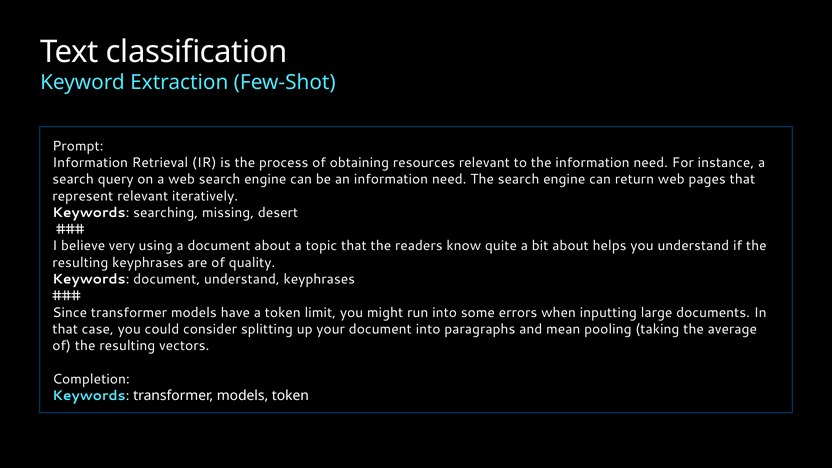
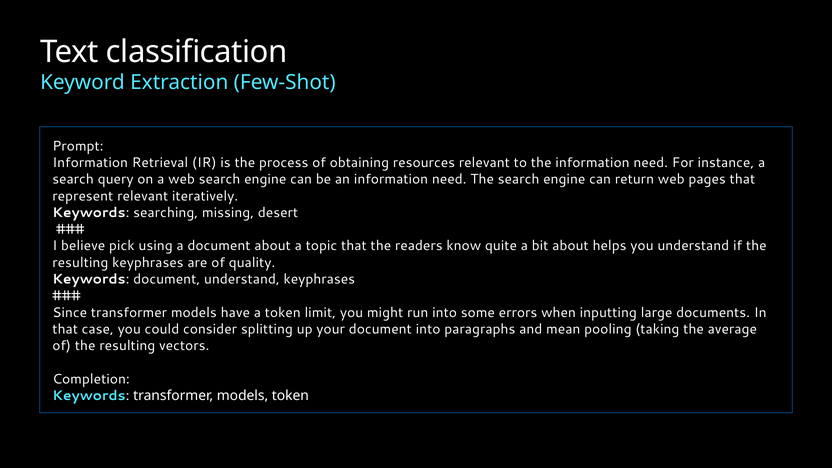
very: very -> pick (122, 246)
